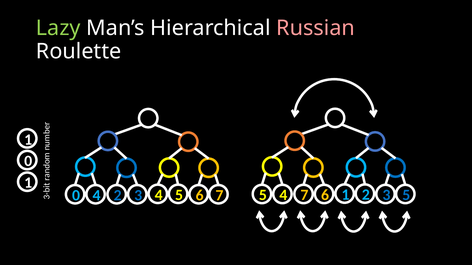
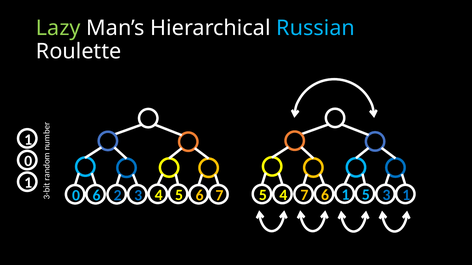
Russian colour: pink -> light blue (316, 28)
1 2: 2 -> 5 (366, 195)
3 5: 5 -> 1 (406, 195)
0 4: 4 -> 6 (97, 196)
